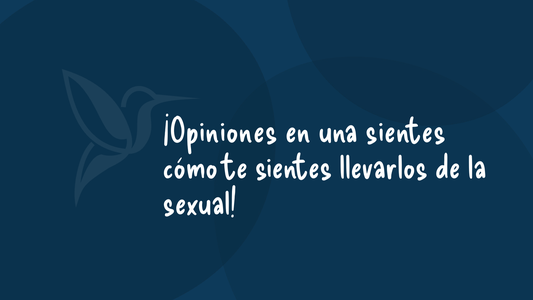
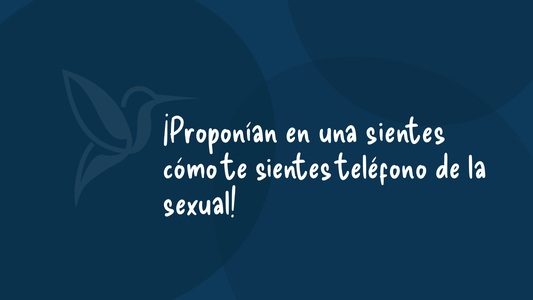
¡Opiniones: ¡Opiniones -> ¡Proponían (221, 131)
llevarlos: llevarlos -> teléfono (384, 167)
